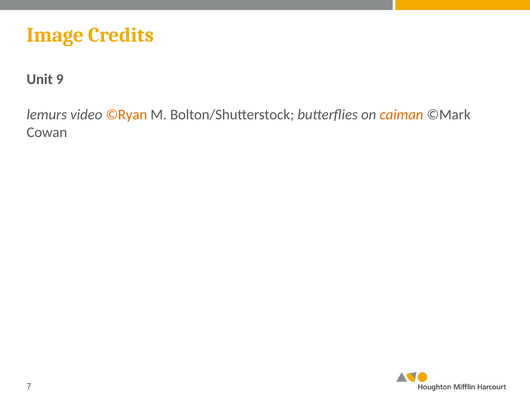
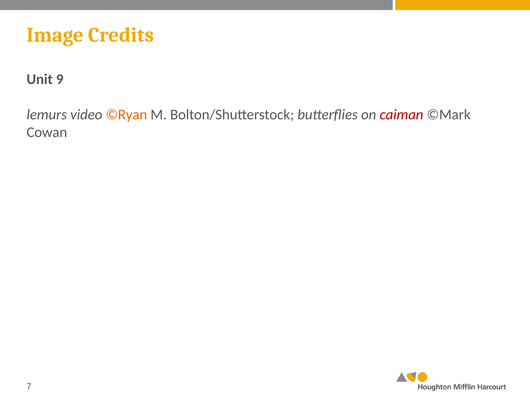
caiman colour: orange -> red (401, 115)
